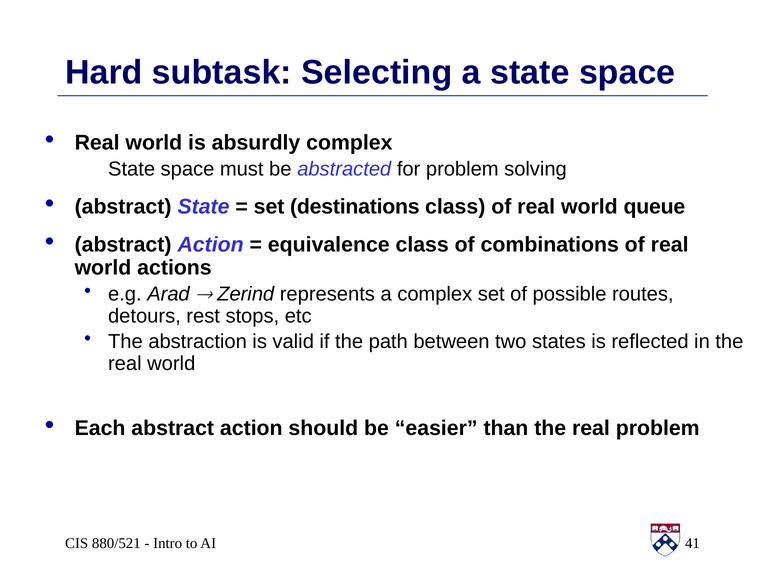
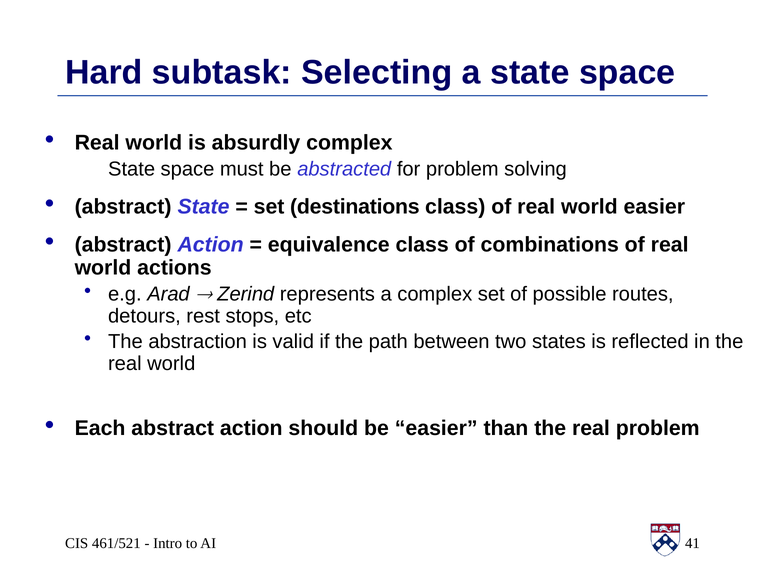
world queue: queue -> easier (654, 207)
880/521: 880/521 -> 461/521 (116, 543)
